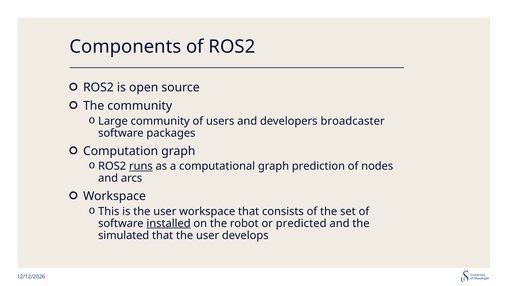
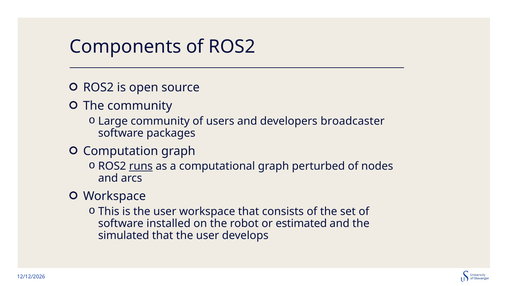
prediction: prediction -> perturbed (318, 166)
installed underline: present -> none (169, 223)
predicted: predicted -> estimated (301, 223)
